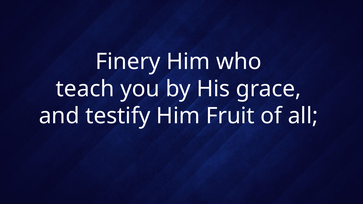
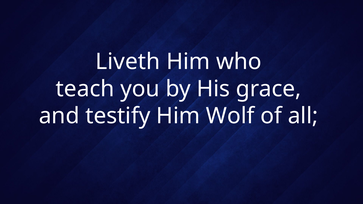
Finery: Finery -> Liveth (128, 62)
Fruit: Fruit -> Wolf (230, 116)
